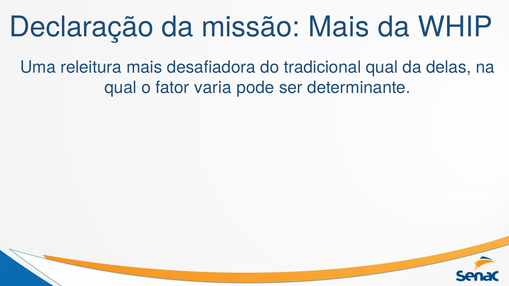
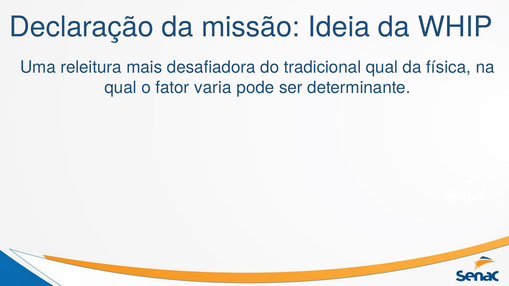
missão Mais: Mais -> Ideia (339, 27)
delas: delas -> física (449, 67)
